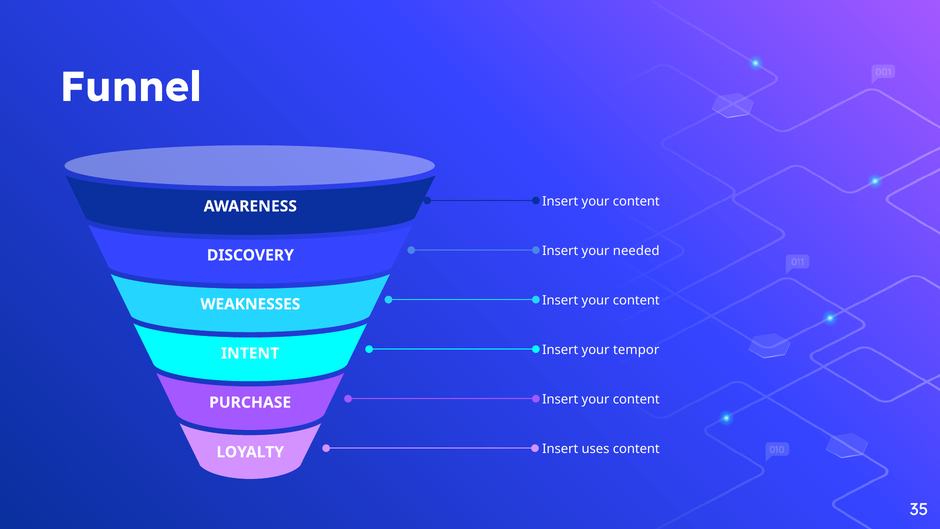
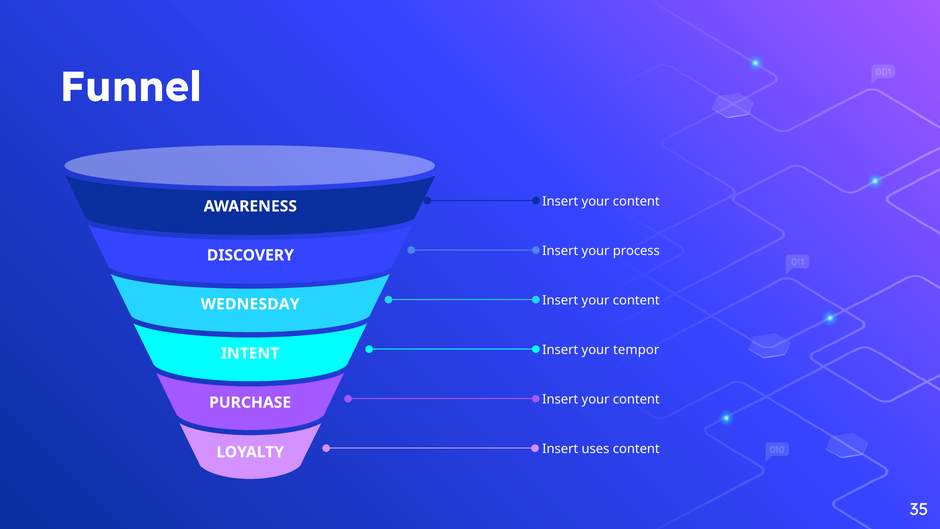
needed: needed -> process (636, 251)
WEAKNESSES: WEAKNESSES -> WEDNESDAY (250, 304)
